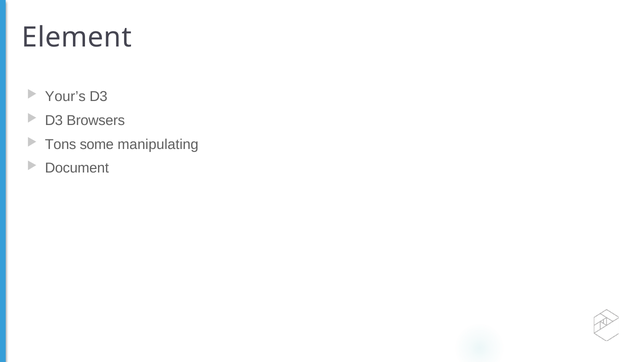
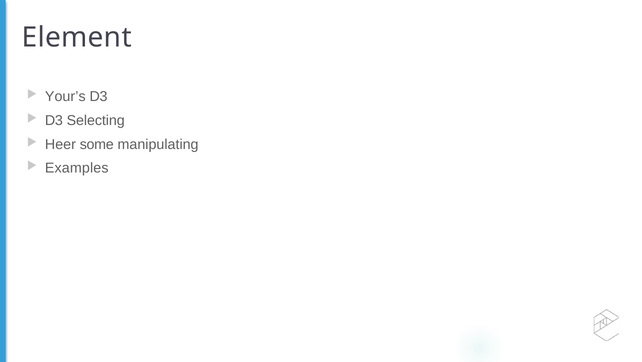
Browsers: Browsers -> Selecting (96, 120)
Tons: Tons -> Heer (60, 144)
Document: Document -> Examples (77, 168)
